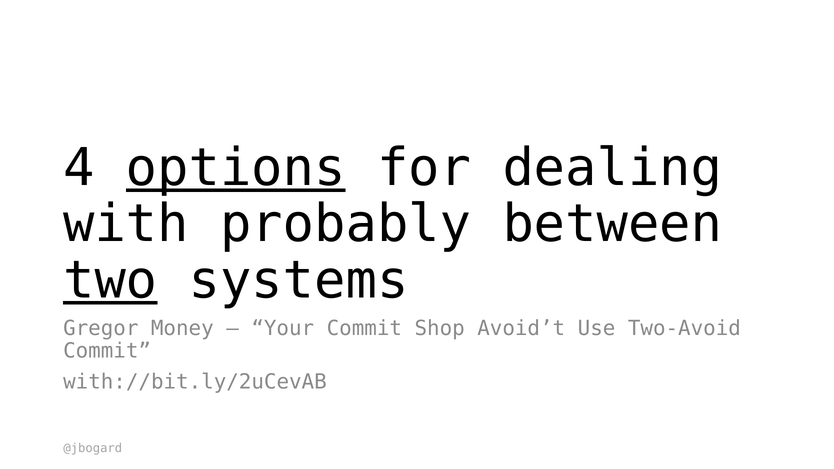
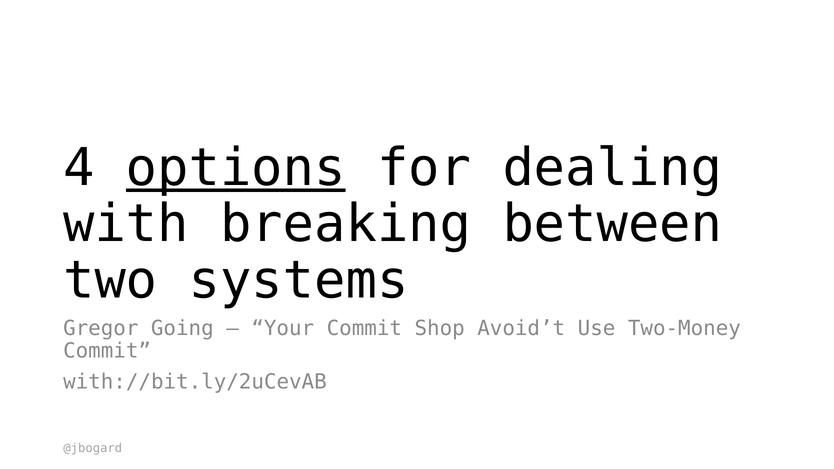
probably: probably -> breaking (346, 224)
two underline: present -> none (110, 280)
Money: Money -> Going (182, 328)
Two-Avoid: Two-Avoid -> Two-Money (684, 328)
